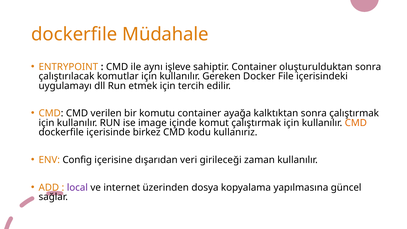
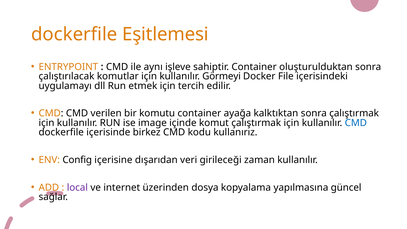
Müdahale: Müdahale -> Eşitlemesi (166, 34)
Gereken: Gereken -> Görmeyi (222, 76)
CMD colour: orange -> blue (356, 123)
